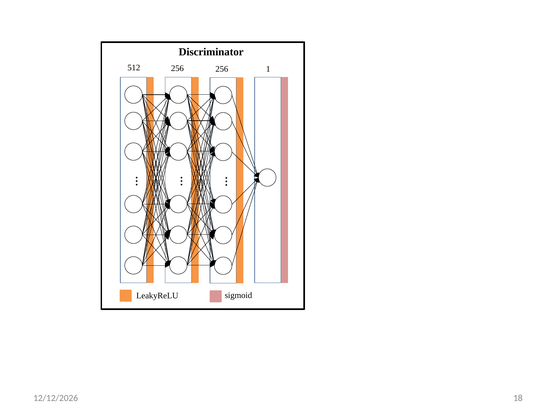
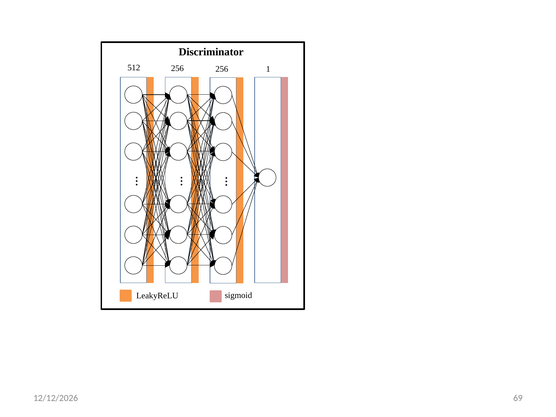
18: 18 -> 69 (518, 398)
